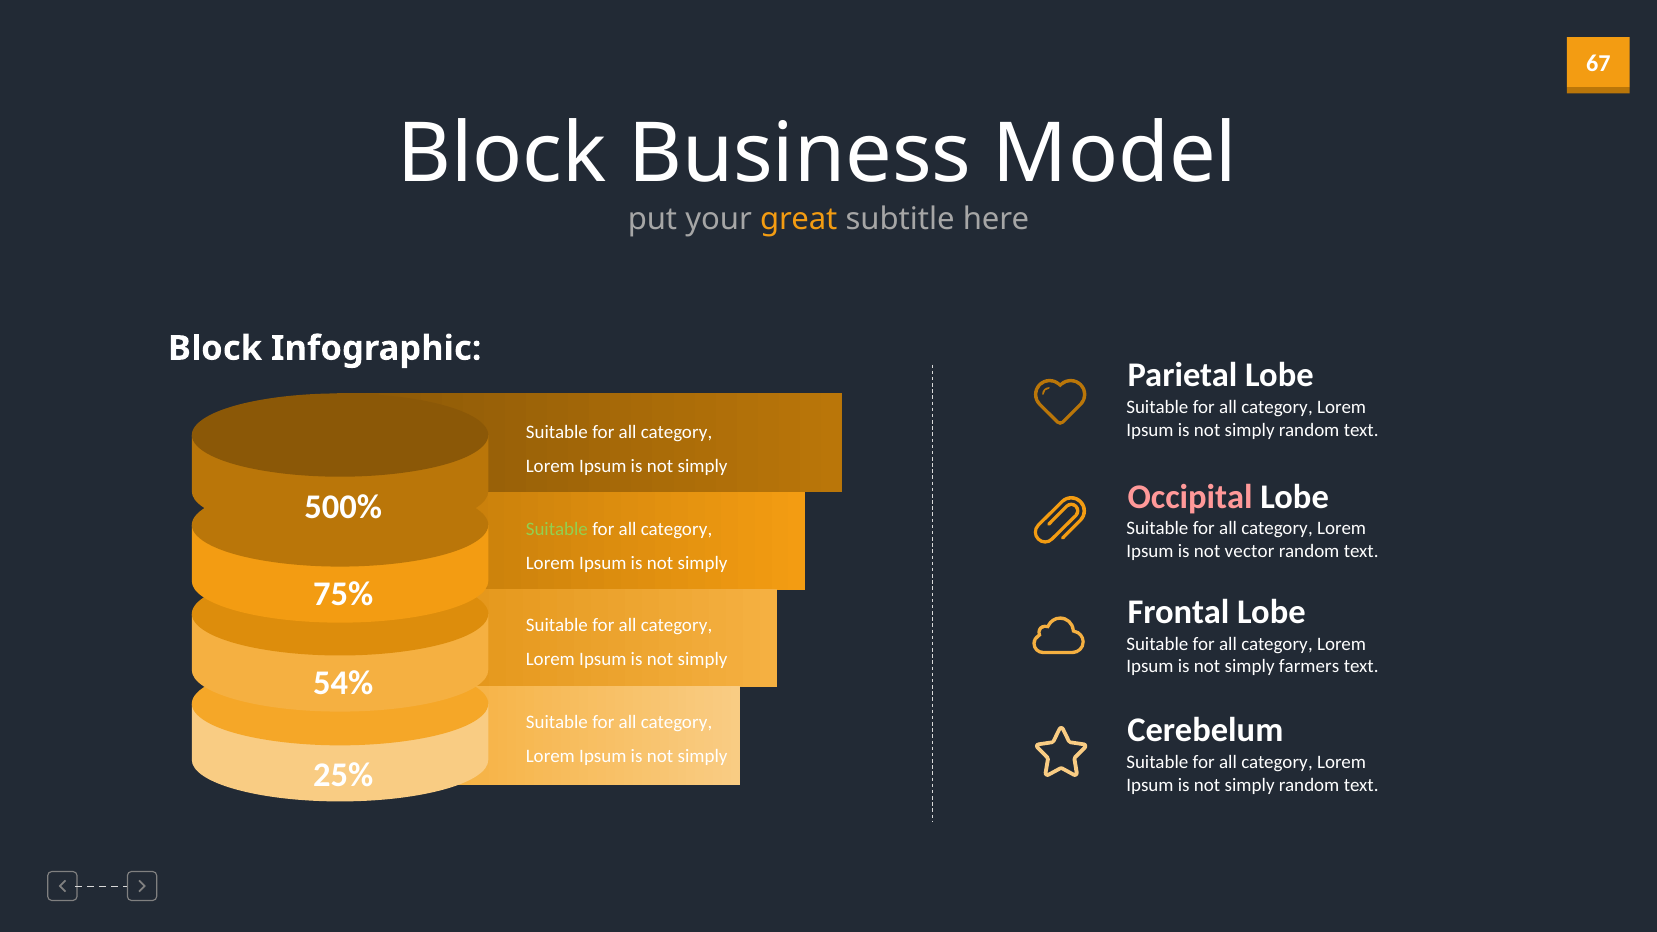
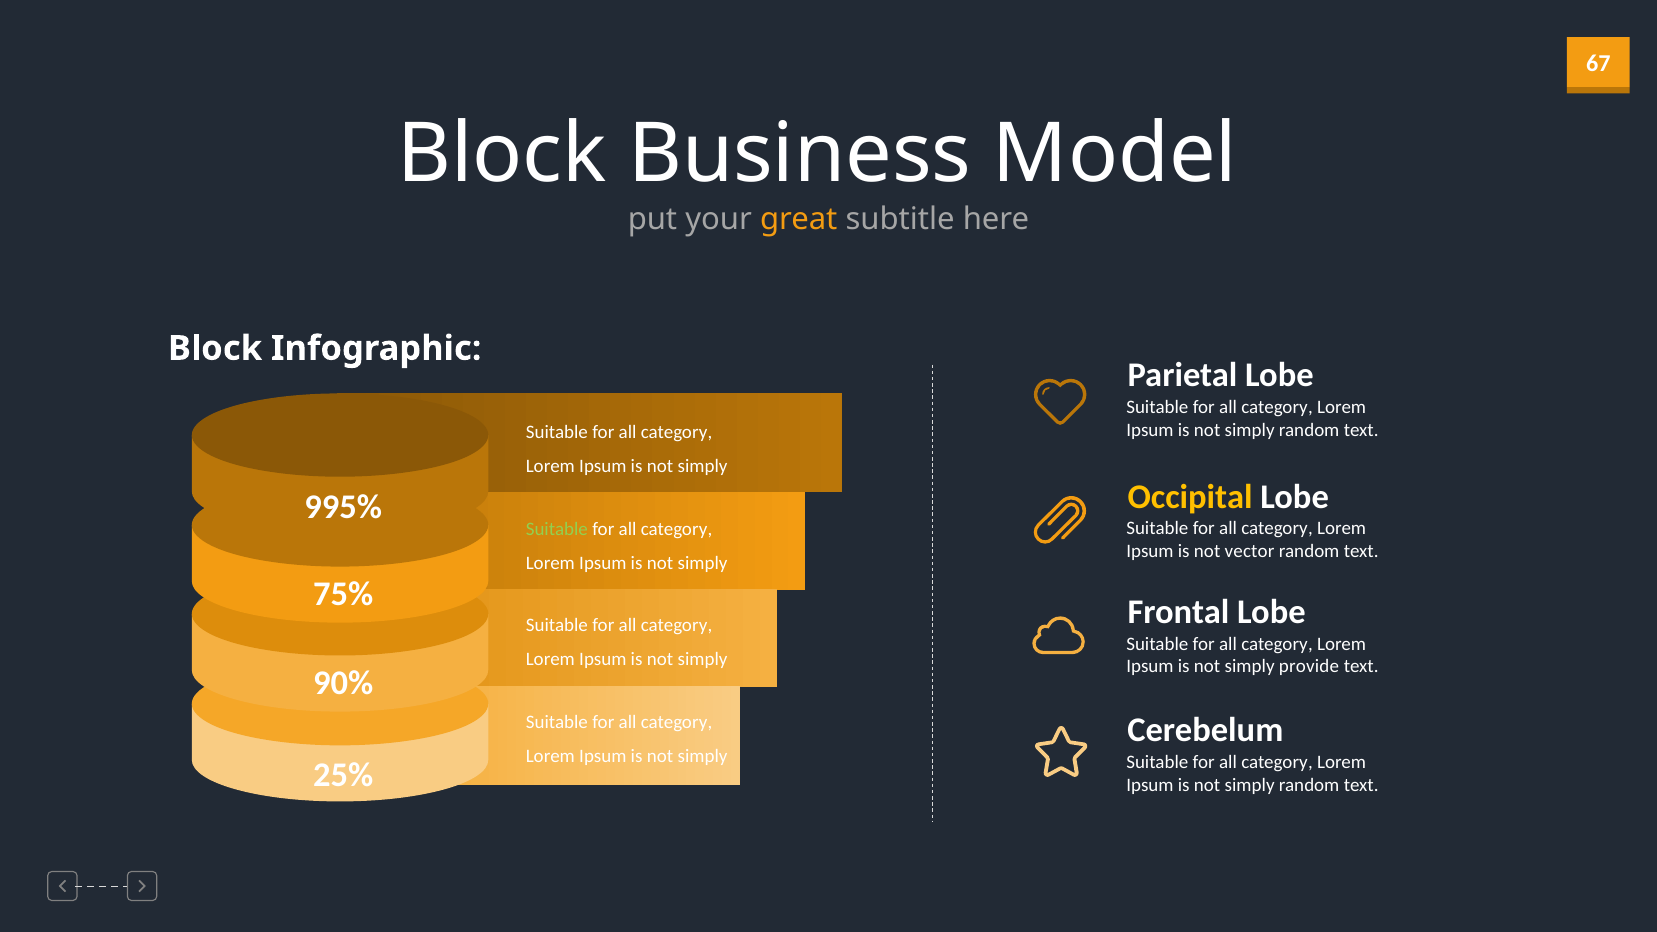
Occipital colour: pink -> yellow (1190, 497)
500%: 500% -> 995% (343, 507)
farmers: farmers -> provide (1309, 667)
54%: 54% -> 90% (343, 683)
